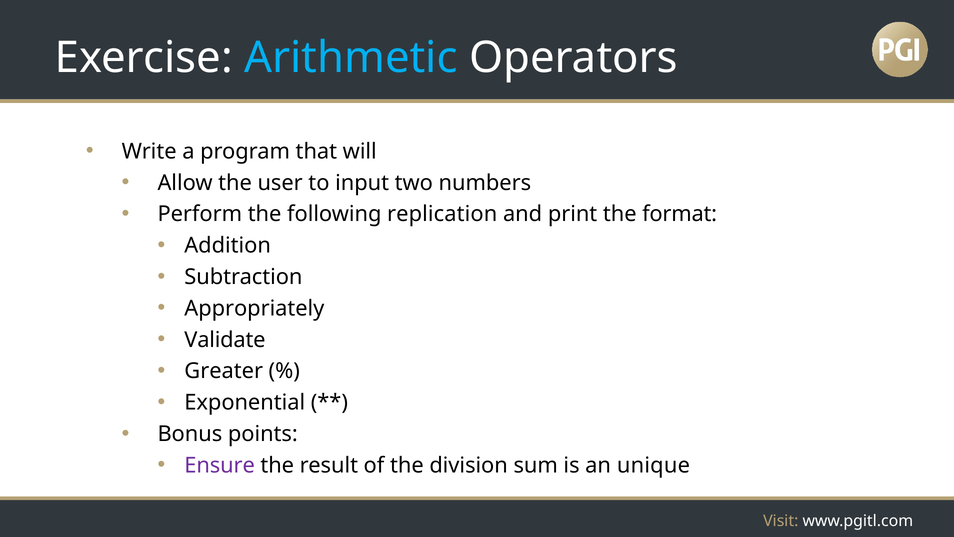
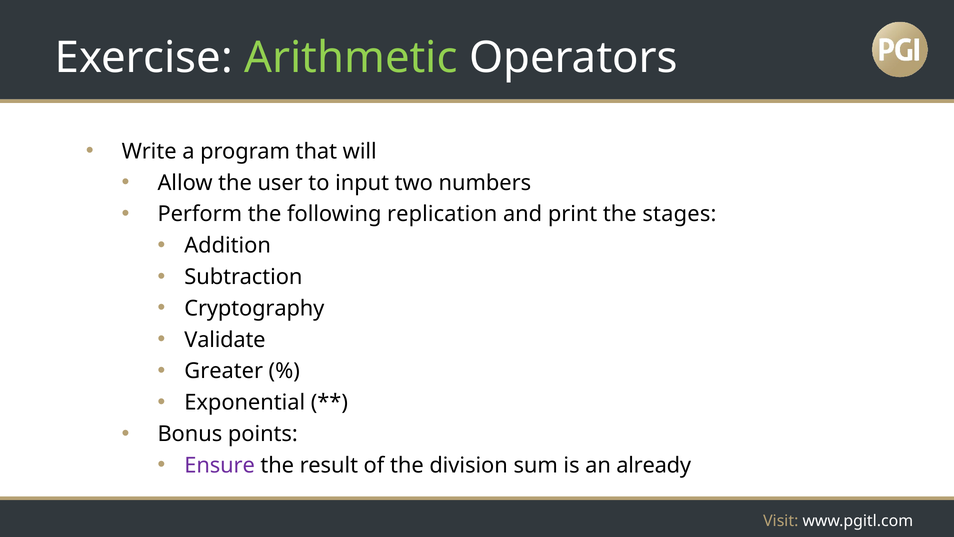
Arithmetic colour: light blue -> light green (351, 58)
format: format -> stages (679, 214)
Appropriately: Appropriately -> Cryptography (254, 308)
unique: unique -> already (654, 465)
